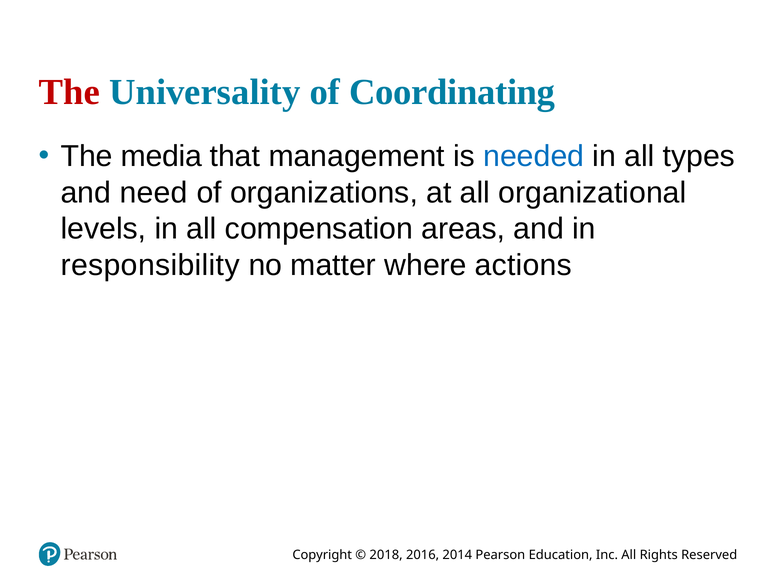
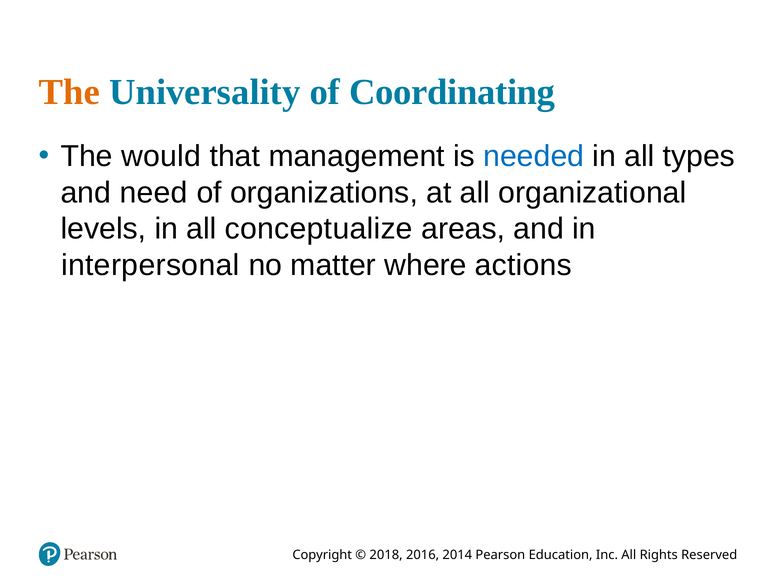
The colour: red -> orange (69, 92)
media: media -> would (161, 156)
compensation: compensation -> conceptualize (319, 229)
responsibility: responsibility -> interpersonal (150, 265)
